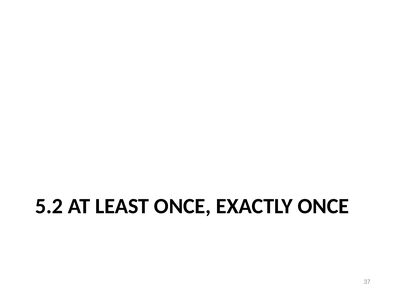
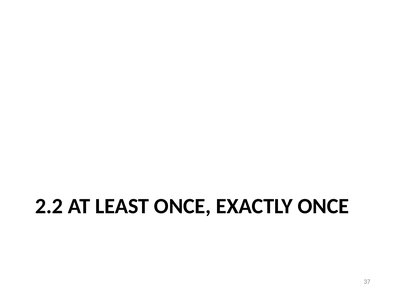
5.2: 5.2 -> 2.2 (49, 207)
